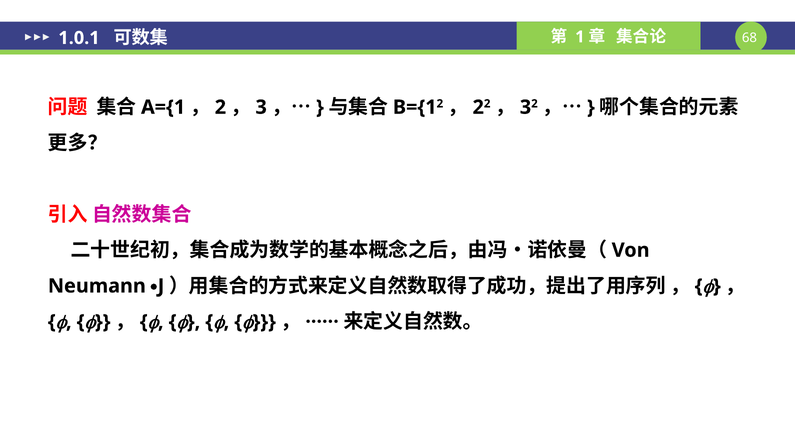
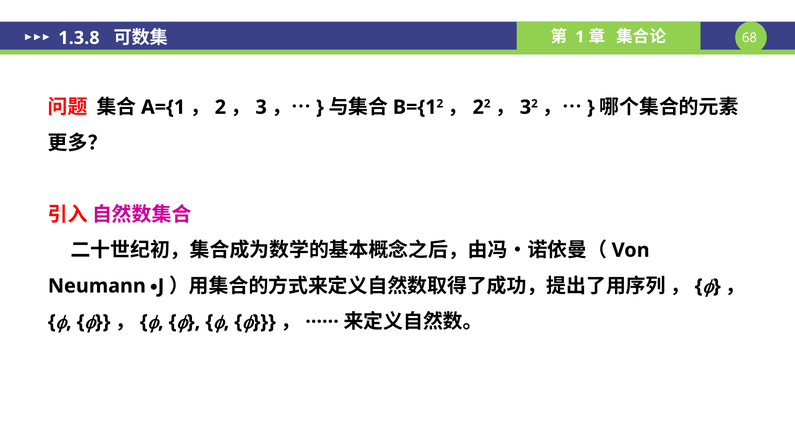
1.0.1: 1.0.1 -> 1.3.8 (79, 38)
